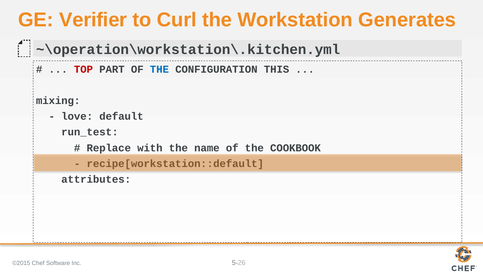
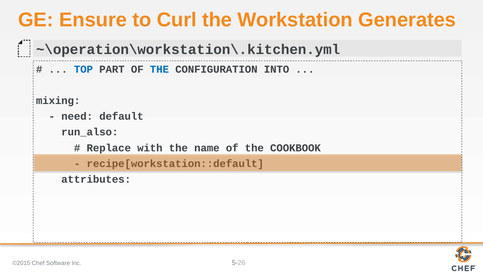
Verifier: Verifier -> Ensure (93, 20)
TOP colour: red -> blue (83, 69)
THIS: THIS -> INTO (277, 69)
love: love -> need (77, 116)
run_test: run_test -> run_also (90, 132)
